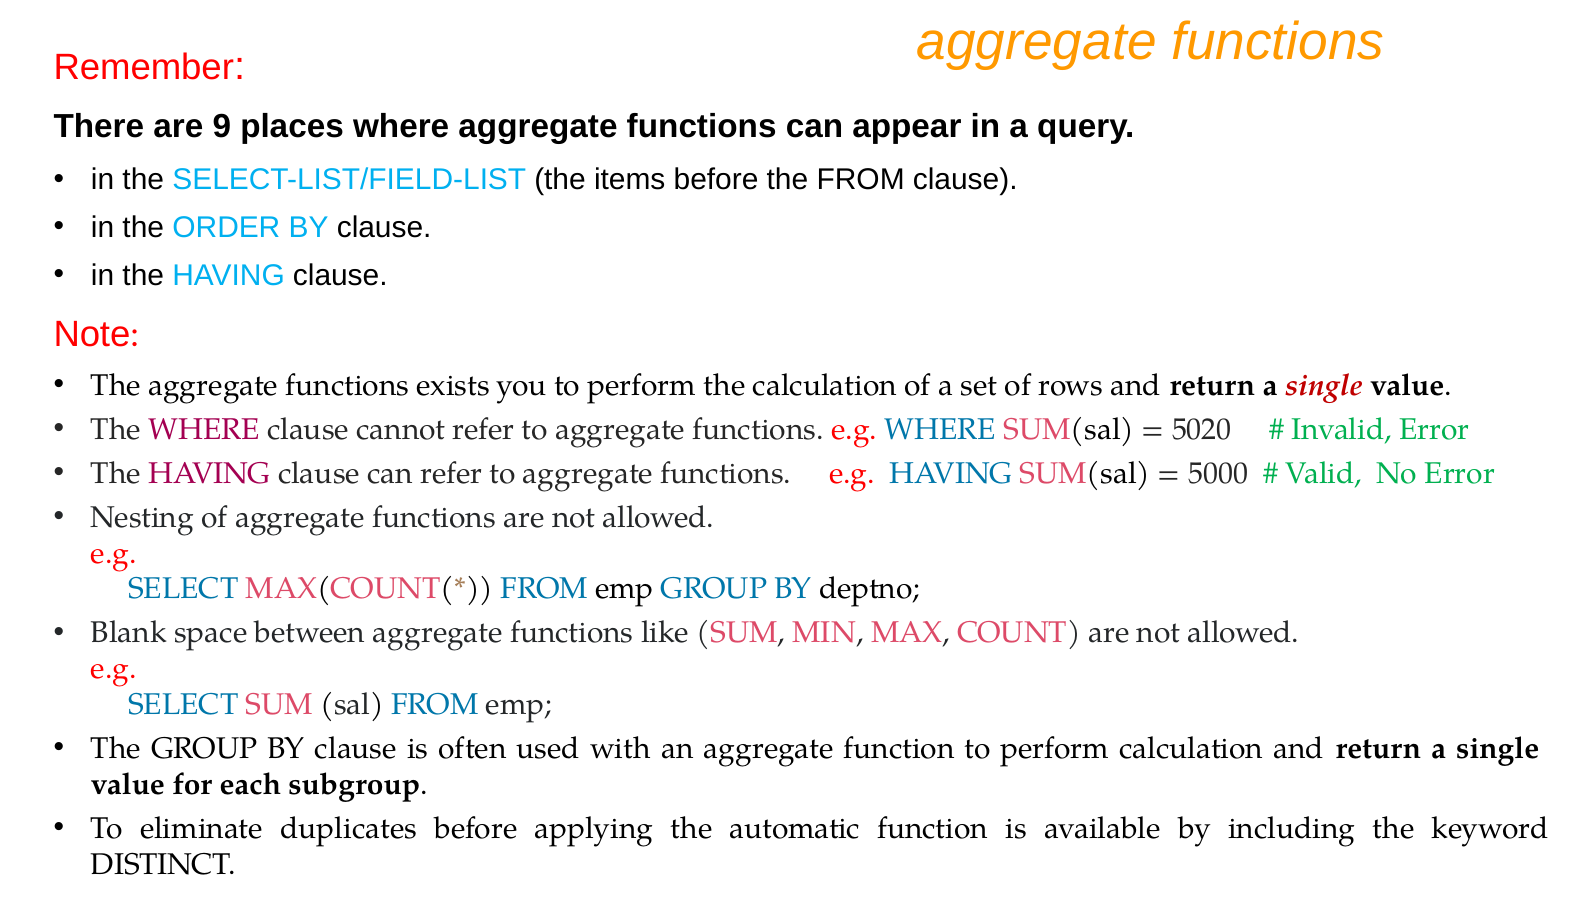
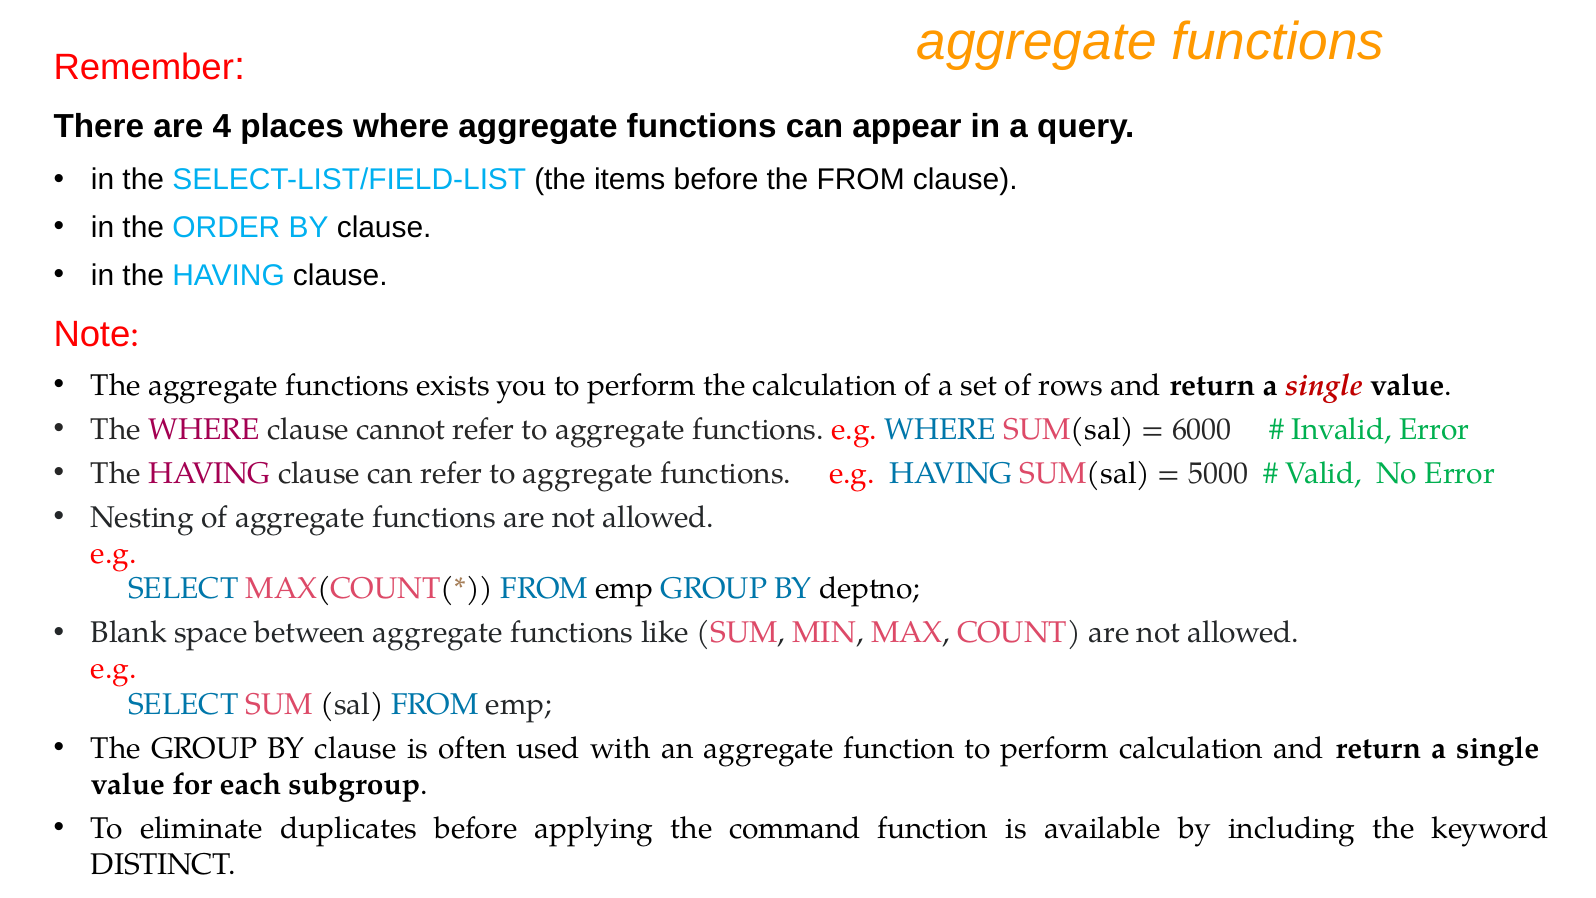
9: 9 -> 4 (222, 126)
5020: 5020 -> 6000 (1202, 429)
automatic: automatic -> command (795, 828)
